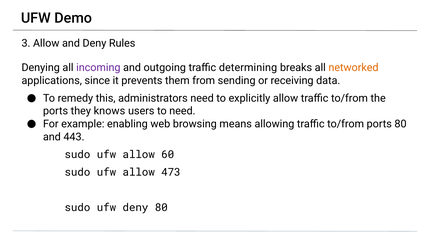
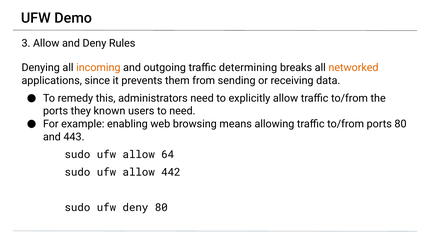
incoming colour: purple -> orange (98, 68)
knows: knows -> known (109, 111)
60: 60 -> 64 (168, 155)
473: 473 -> 442 (171, 172)
